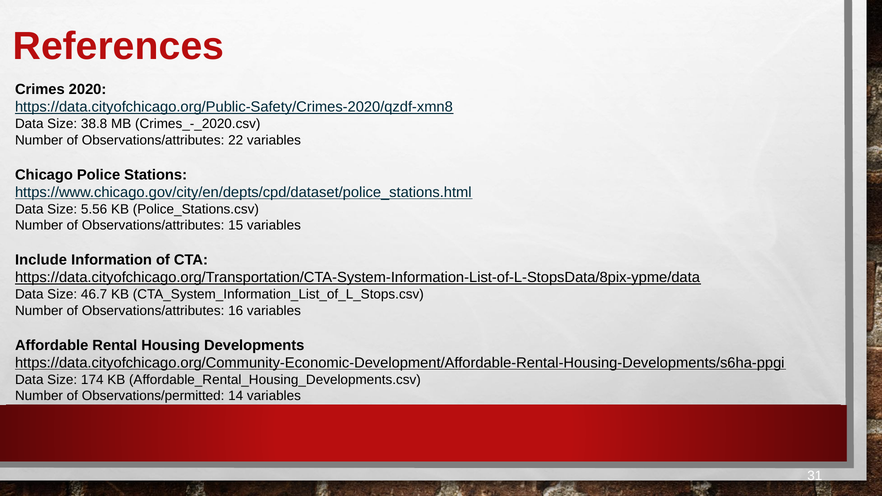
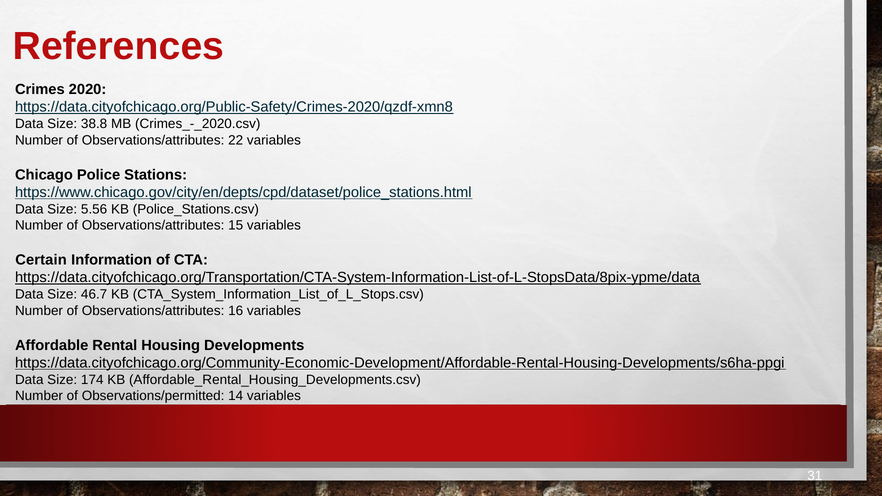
Include: Include -> Certain (41, 260)
